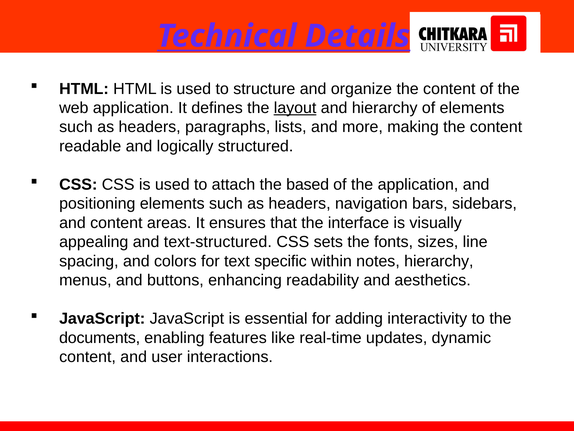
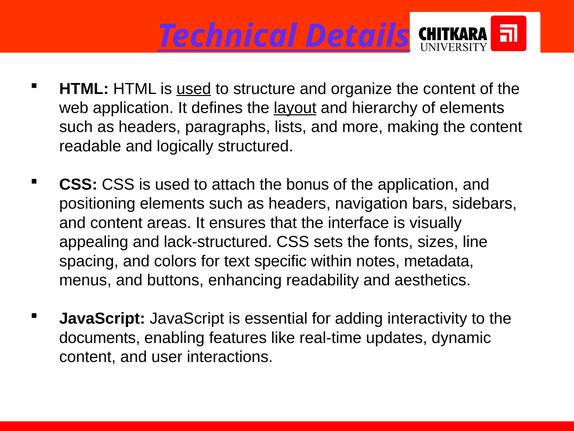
used underline: none -> present (194, 89)
based: based -> bonus (308, 184)
text-structured: text-structured -> lack-structured (218, 242)
notes hierarchy: hierarchy -> metadata (439, 261)
